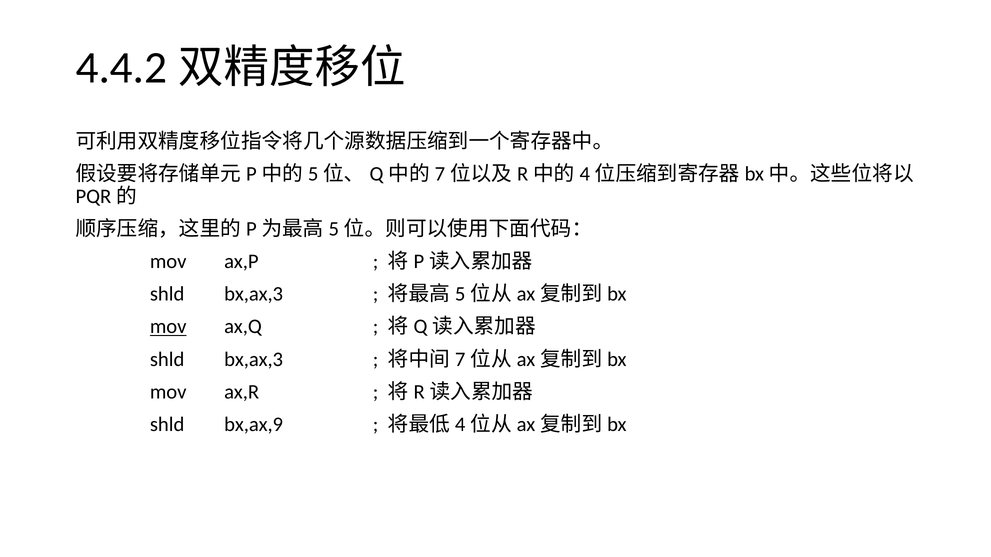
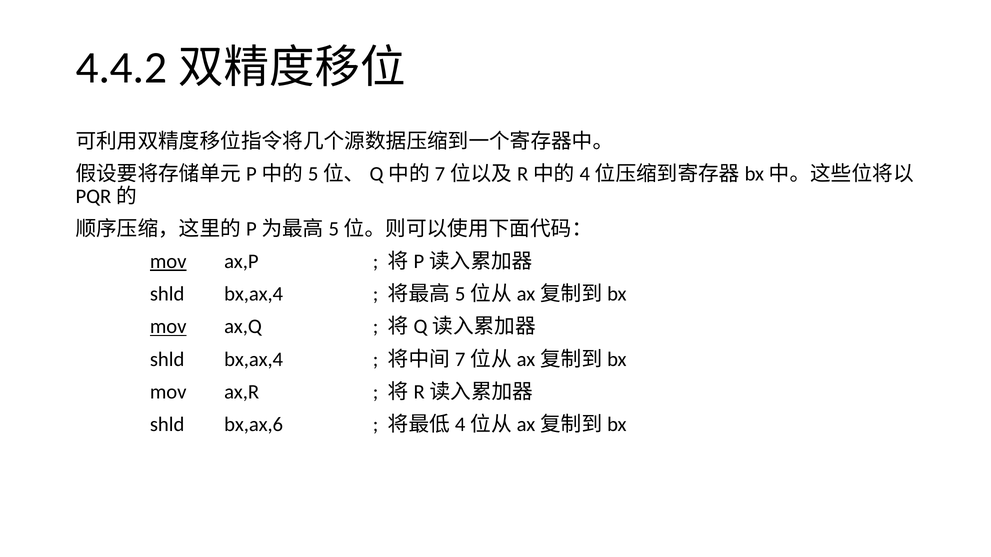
mov underline: none -> present (168, 262)
bx,ax,3: bx,ax,3 -> bx,ax,4 (254, 294)
bx,ax,3: bx,ax,3 -> bx,ax,4 (254, 359)
bx,ax,9: bx,ax,9 -> bx,ax,6 (254, 425)
